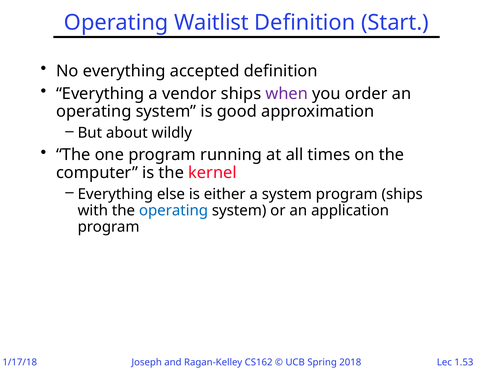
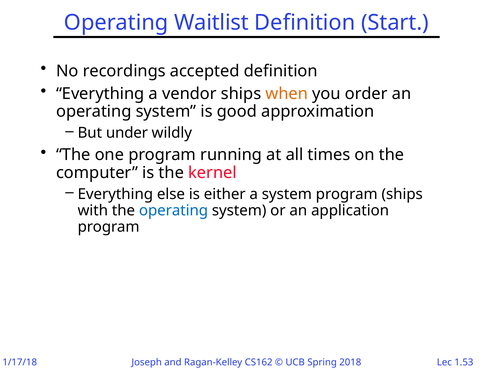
No everything: everything -> recordings (124, 71)
when colour: purple -> orange (287, 94)
about: about -> under (127, 133)
